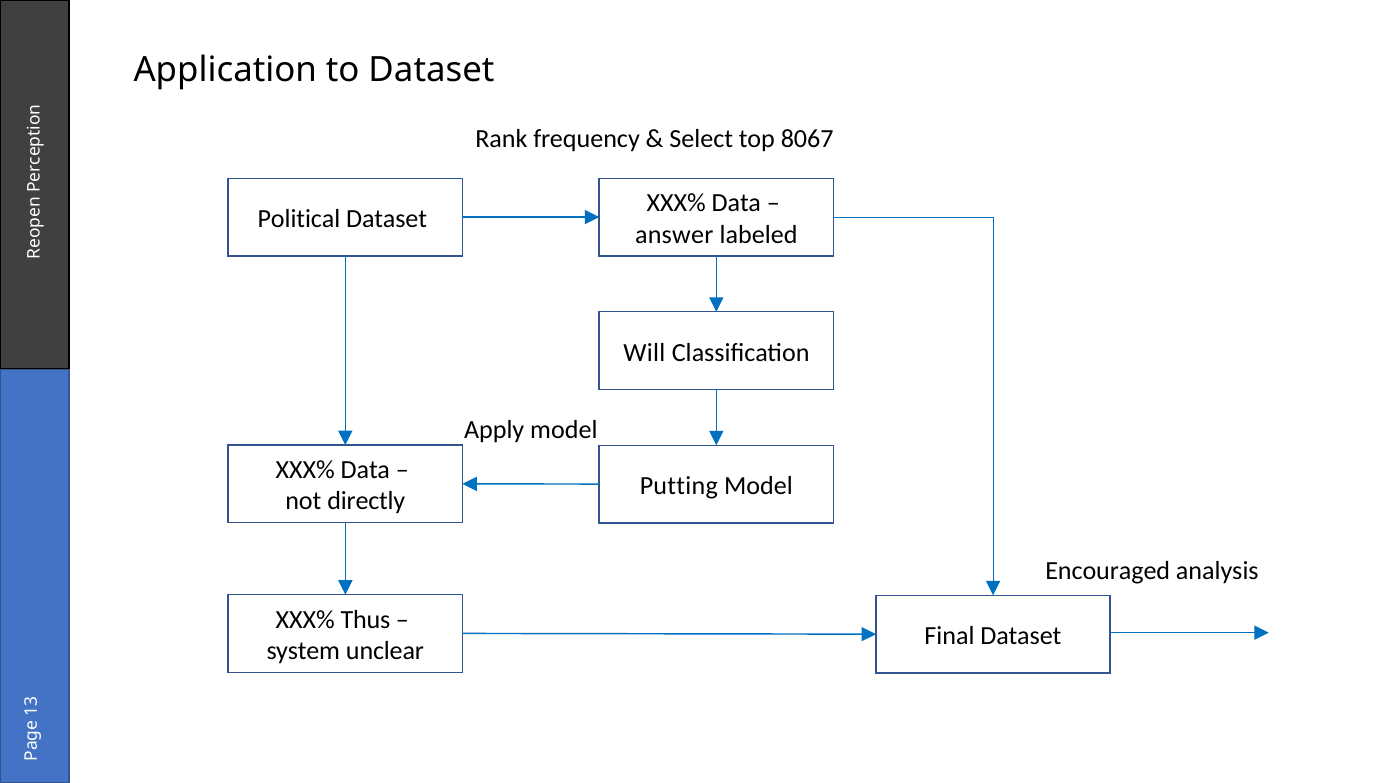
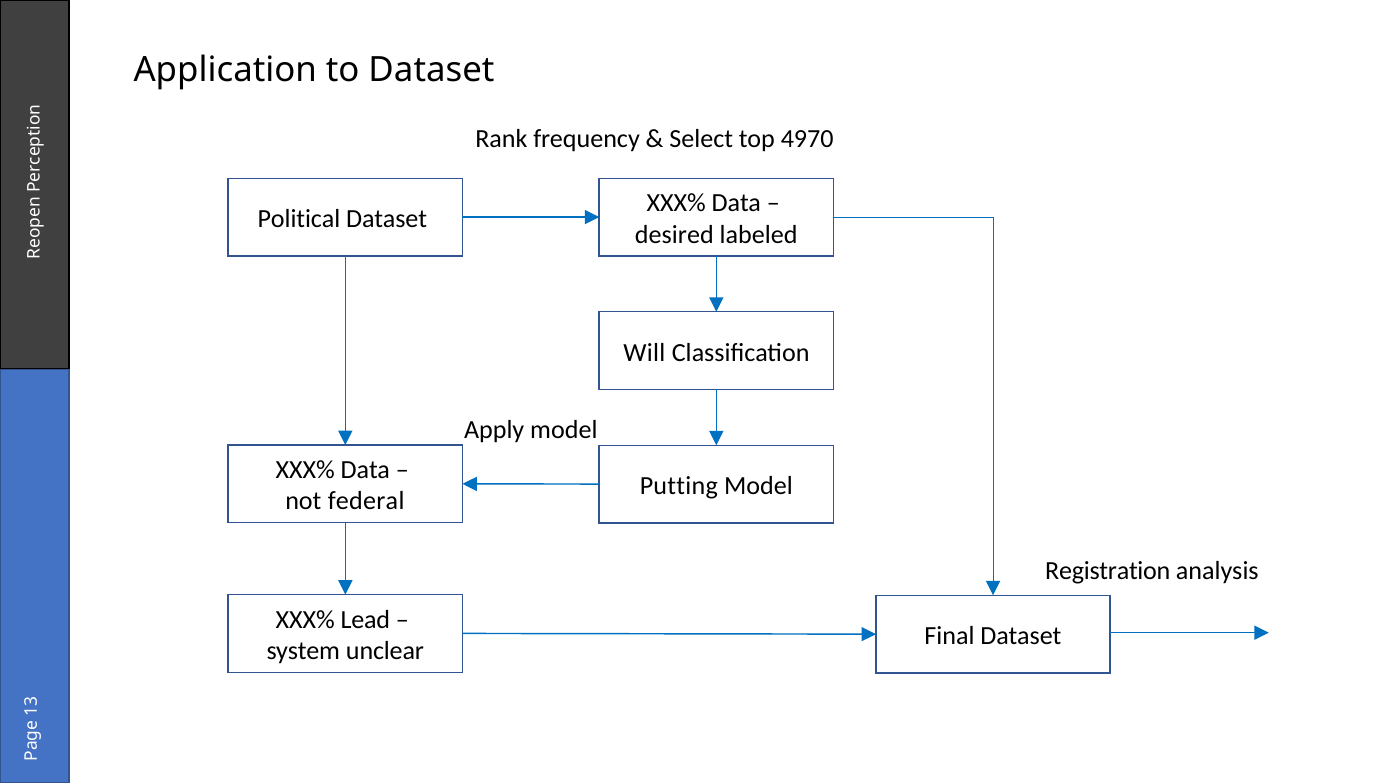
8067: 8067 -> 4970 (807, 139)
answer: answer -> desired (674, 235)
directly: directly -> federal (366, 501)
Encouraged: Encouraged -> Registration (1108, 571)
Thus: Thus -> Lead (365, 620)
